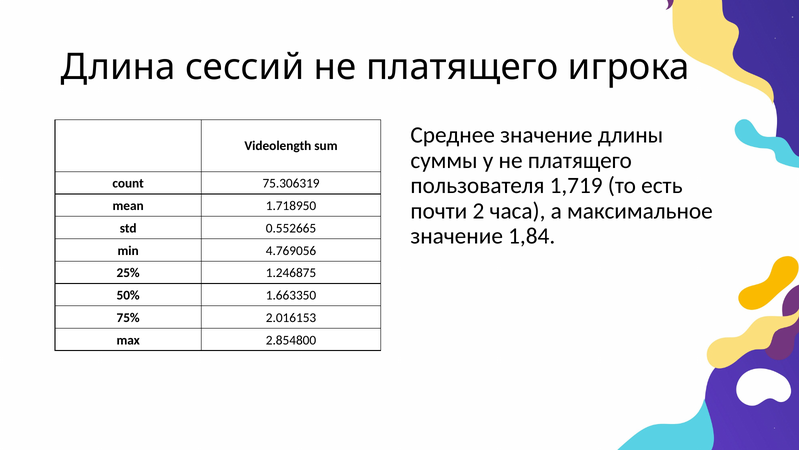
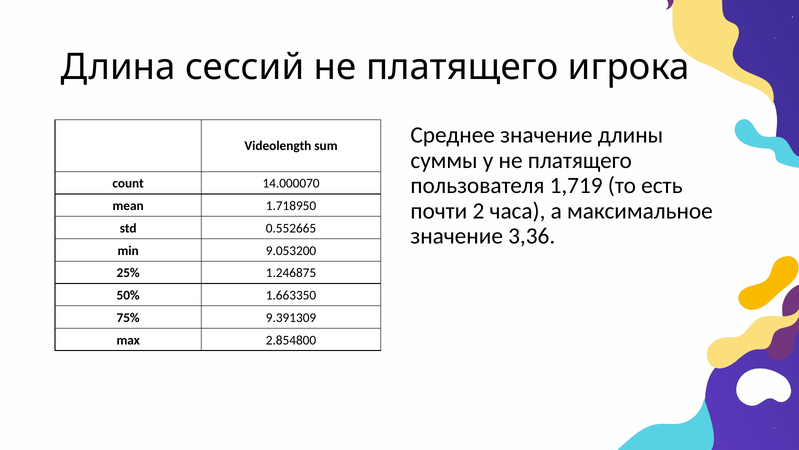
75.306319: 75.306319 -> 14.000070 (291, 183)
1,84: 1,84 -> 3,36 (532, 236)
4.769056: 4.769056 -> 9.053200 (291, 250)
2.016153: 2.016153 -> 9.391309 (291, 317)
